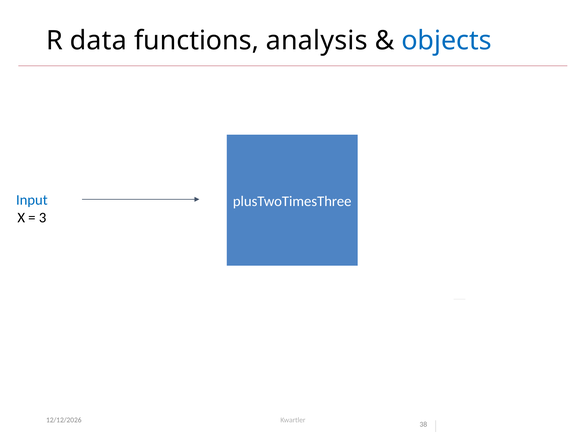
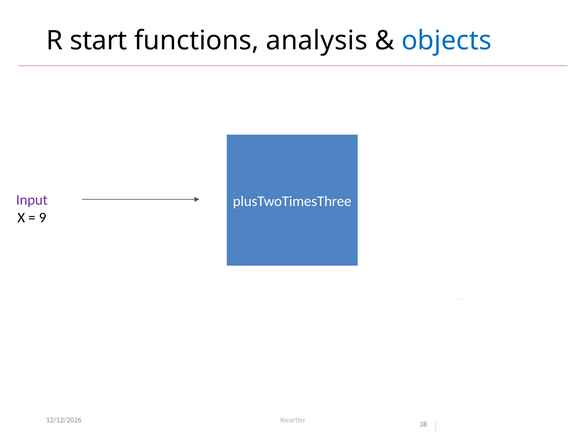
data: data -> start (98, 41)
Input colour: blue -> purple (32, 200)
3: 3 -> 9 (43, 217)
